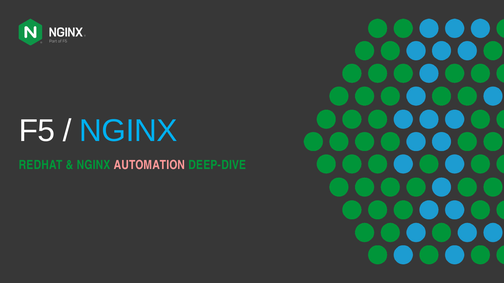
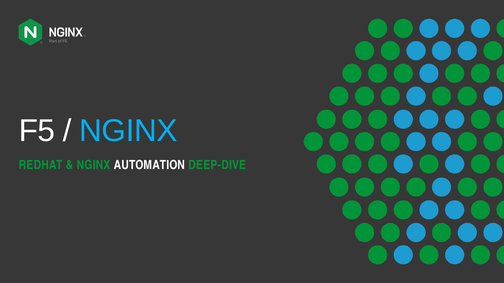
AUTOMATION colour: pink -> white (149, 165)
